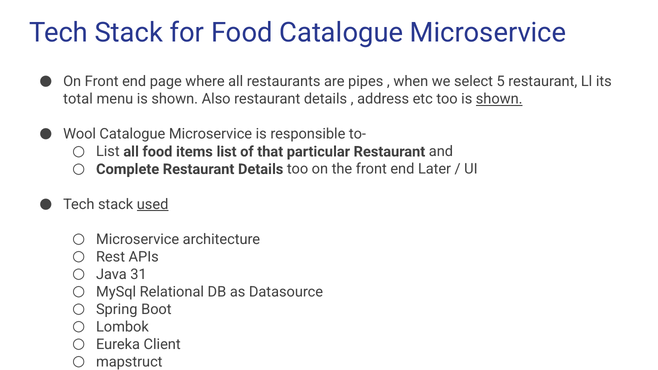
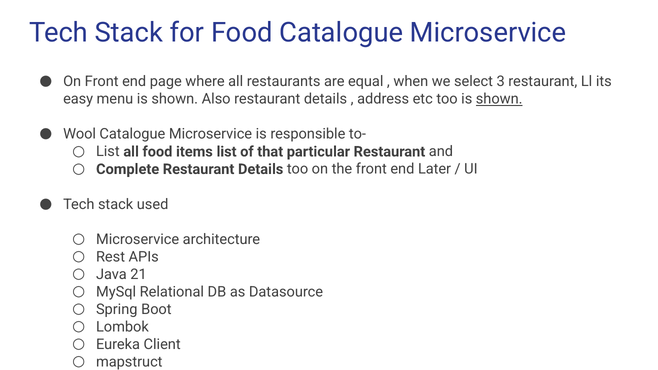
pipes: pipes -> equal (366, 82)
5: 5 -> 3 (501, 82)
total: total -> easy (78, 99)
used underline: present -> none (153, 204)
31: 31 -> 21 (139, 274)
